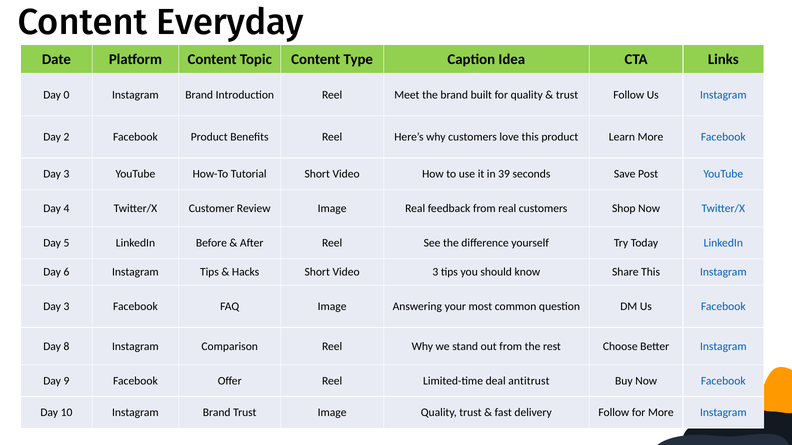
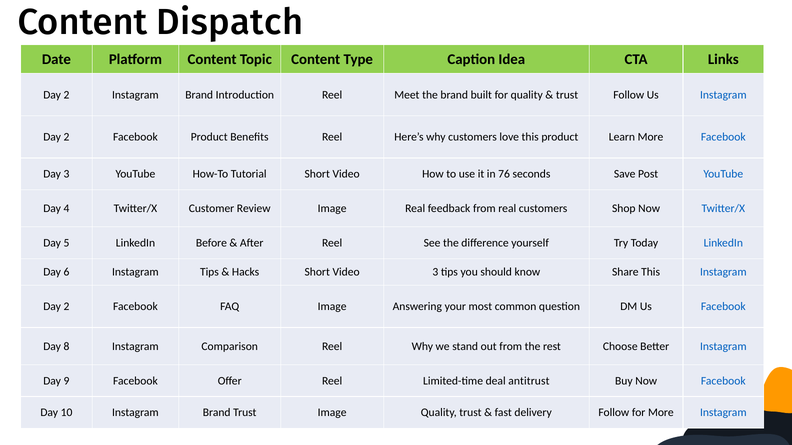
Everyday: Everyday -> Dispatch (230, 22)
0: 0 -> 2 (66, 95)
39: 39 -> 76 (504, 174)
3: 3 -> 2 (66, 307)
